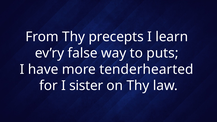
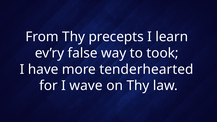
puts: puts -> took (162, 53)
sister: sister -> wave (86, 86)
